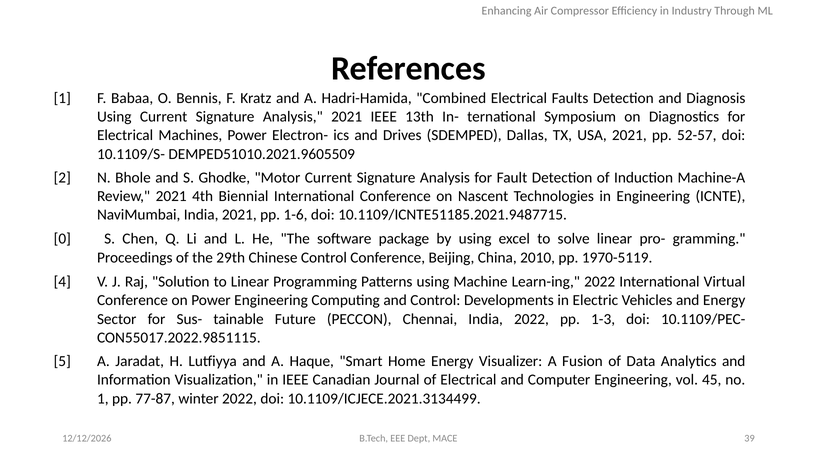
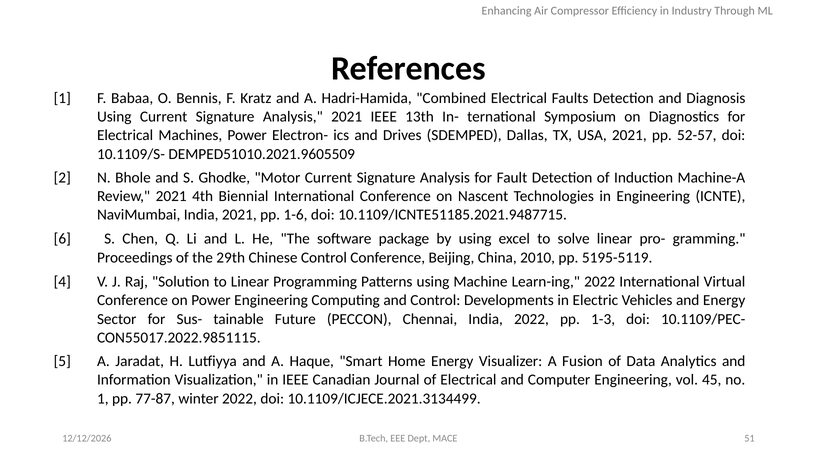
0: 0 -> 6 (62, 239)
1970-5119: 1970-5119 -> 5195-5119 (617, 258)
39: 39 -> 51 (750, 439)
